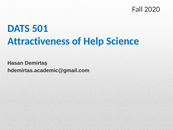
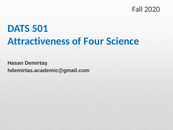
Help: Help -> Four (94, 41)
